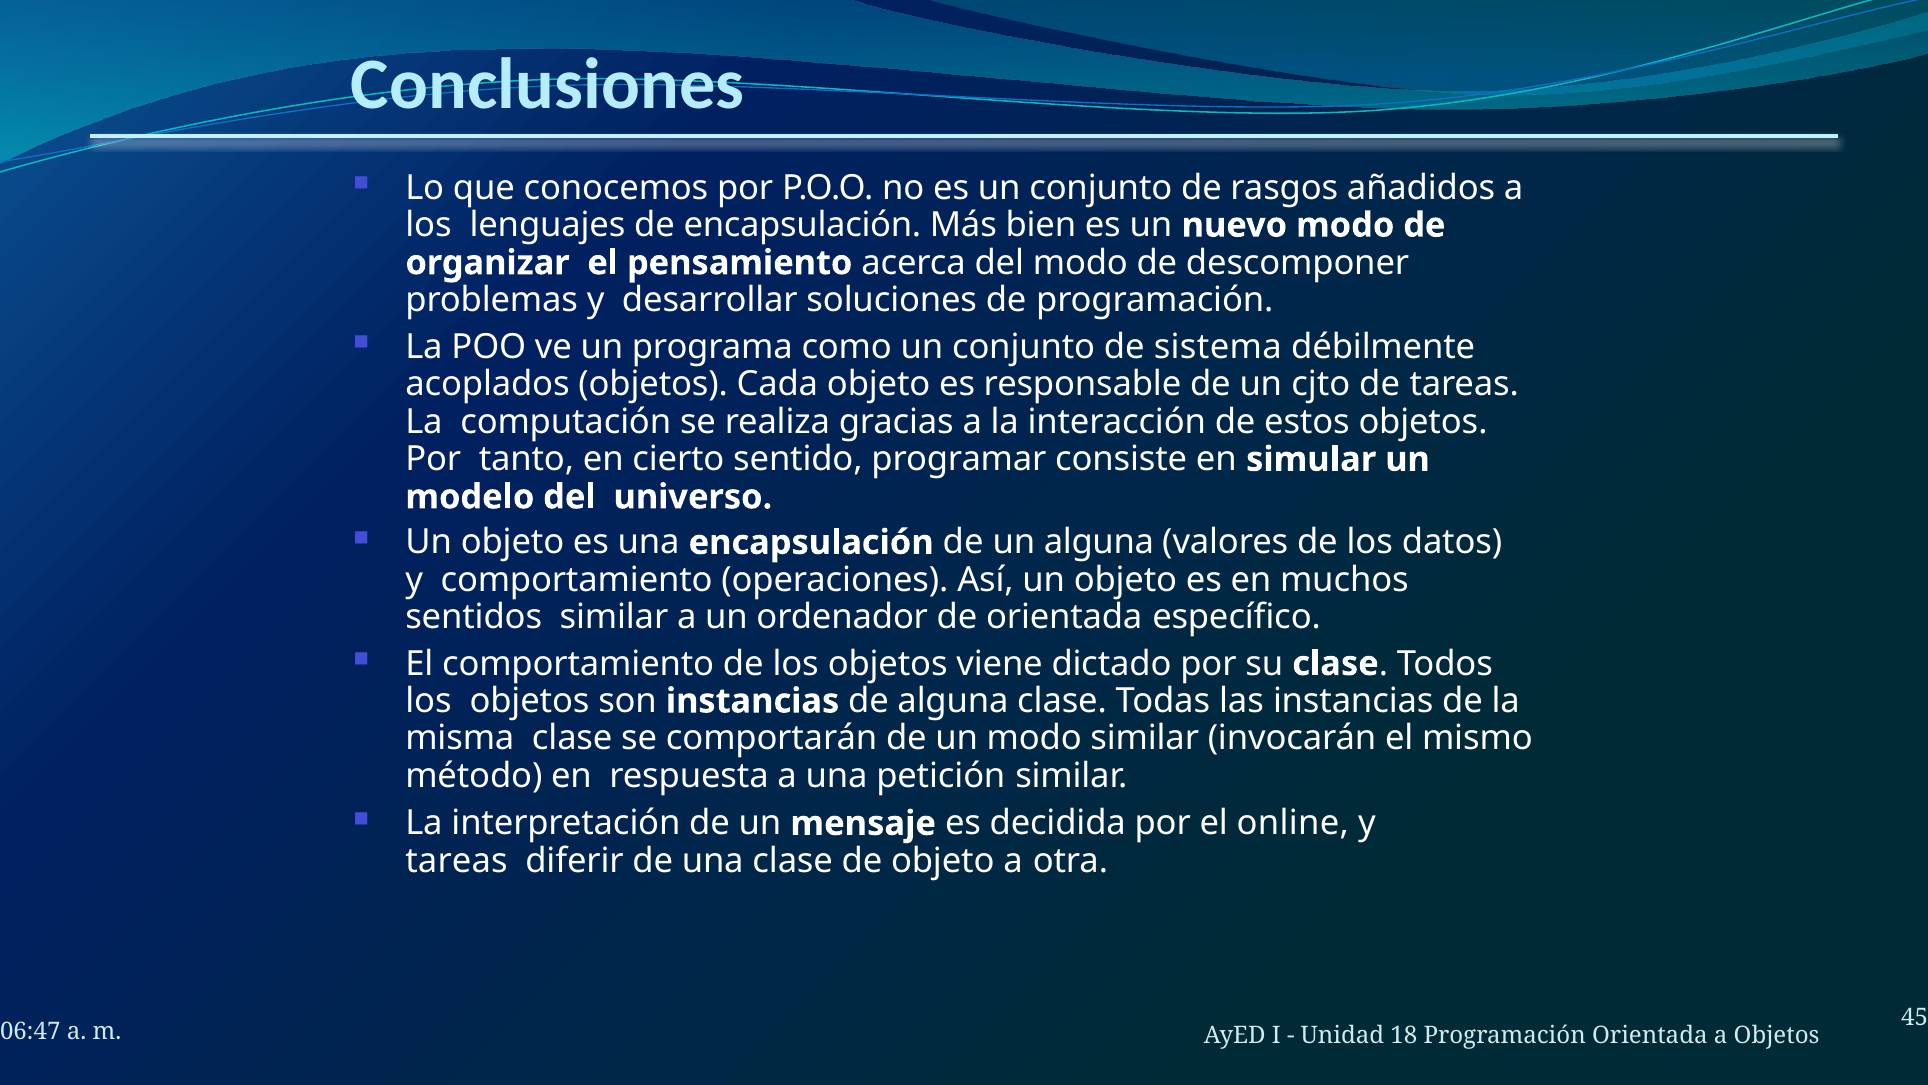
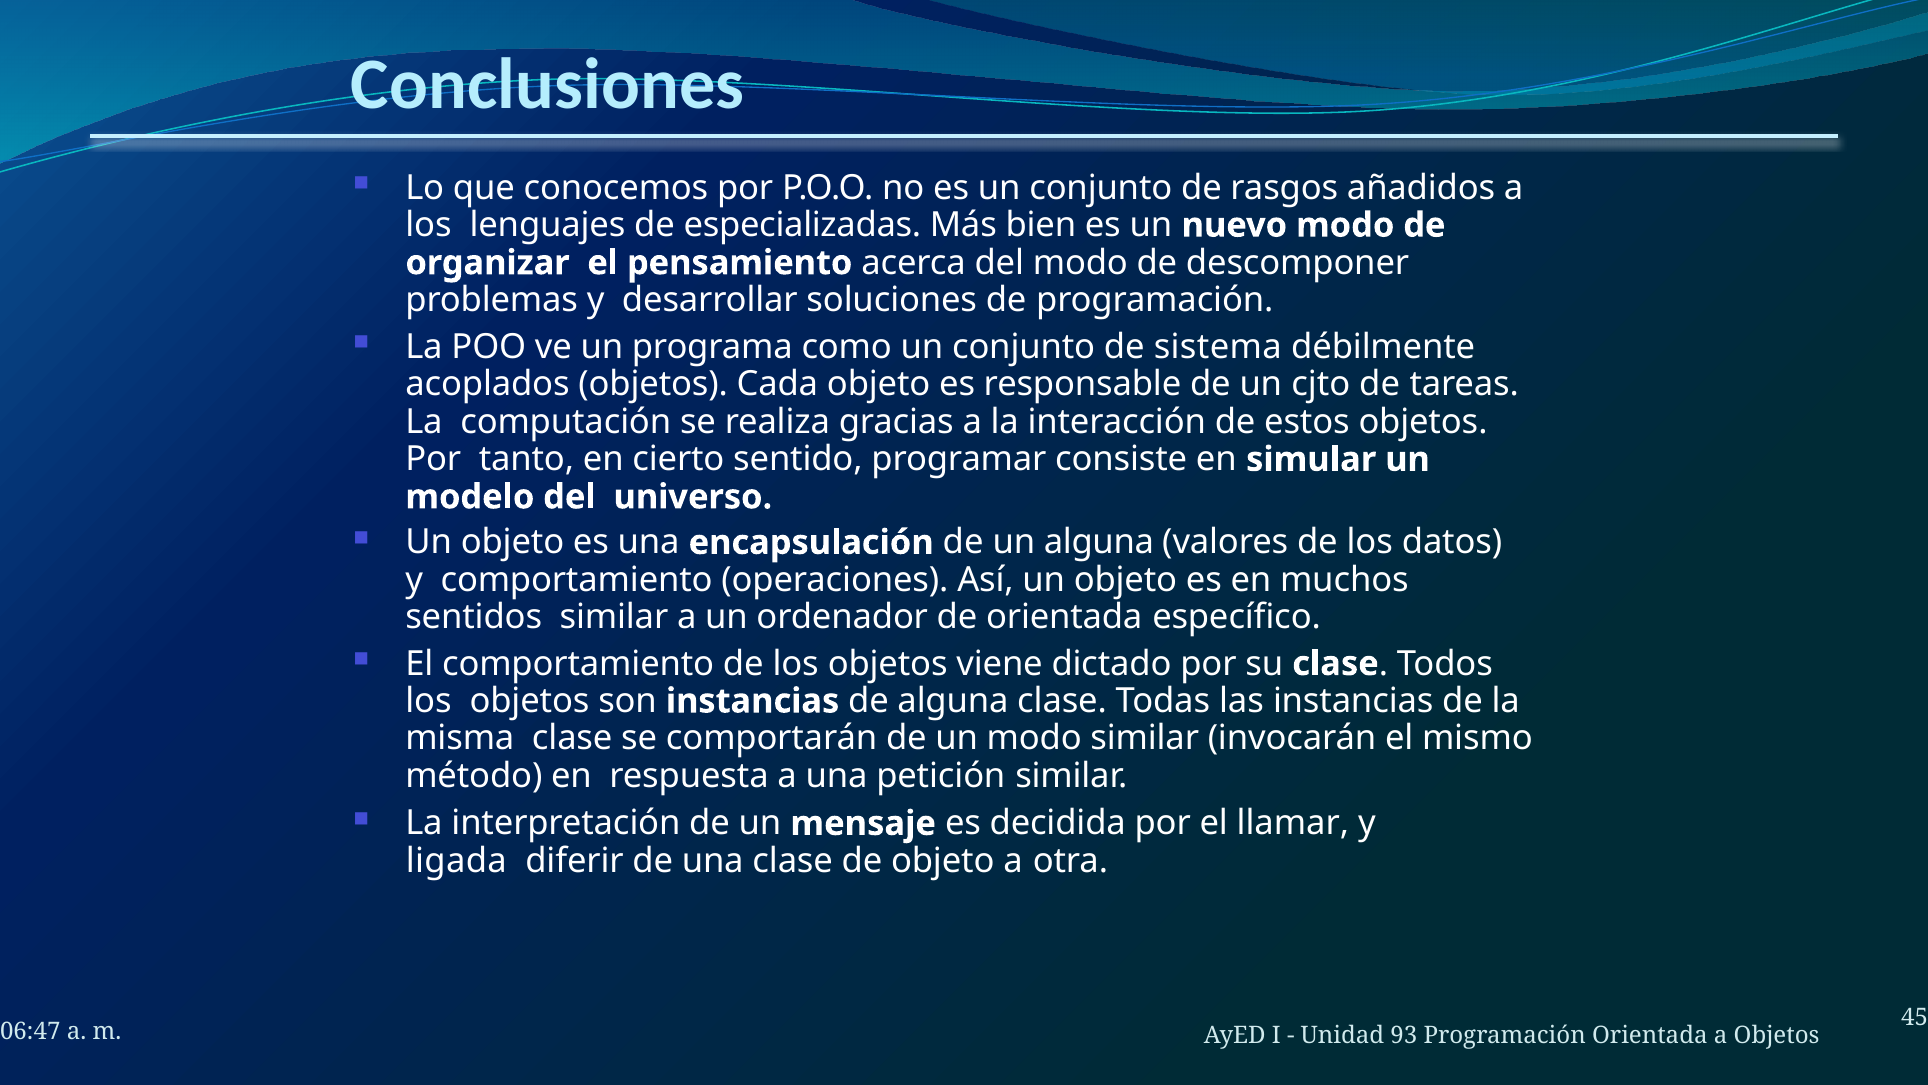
de encapsulación: encapsulación -> especializadas (802, 225)
online: online -> llamar (1293, 823)
tareas: tareas -> ligada (456, 861)
18: 18 -> 93 (1404, 1035)
